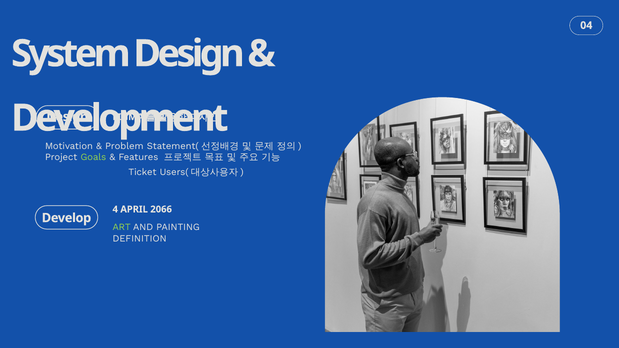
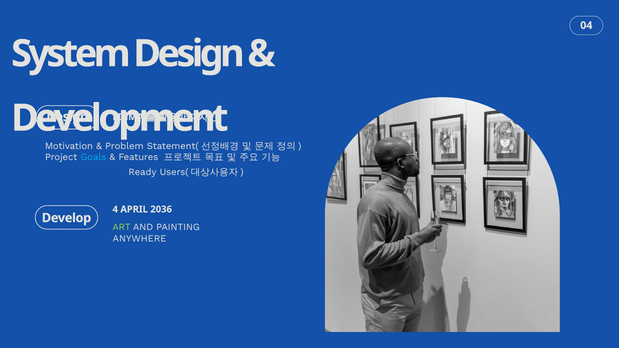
Goals colour: light green -> light blue (93, 157)
Ticket: Ticket -> Ready (142, 172)
2066: 2066 -> 2036 (161, 209)
DEFINITION: DEFINITION -> ANYWHERE (140, 239)
